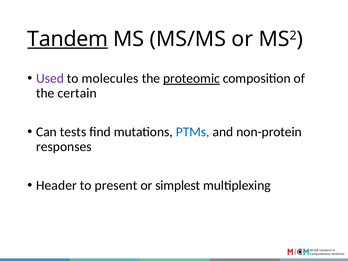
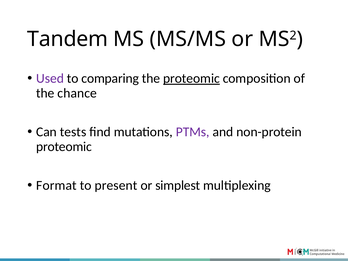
Tandem underline: present -> none (68, 39)
molecules: molecules -> comparing (110, 78)
certain: certain -> chance (77, 93)
PTMs colour: blue -> purple (193, 132)
responses: responses -> proteomic (64, 147)
Header: Header -> Format (56, 185)
